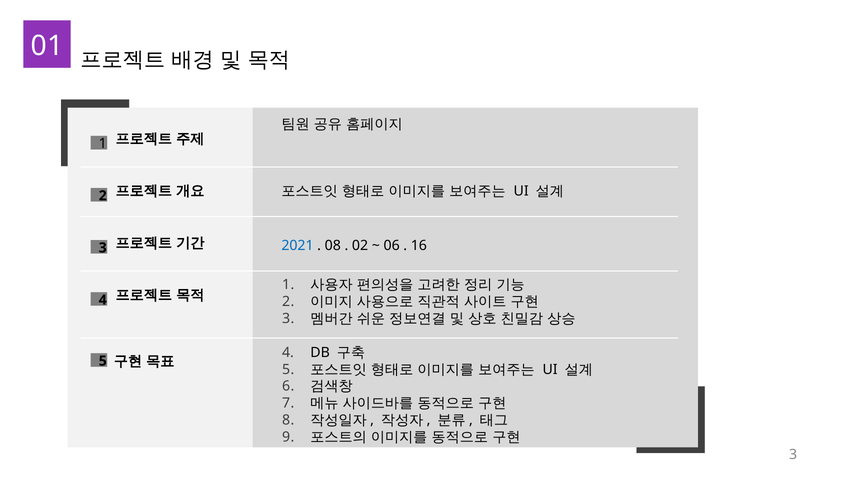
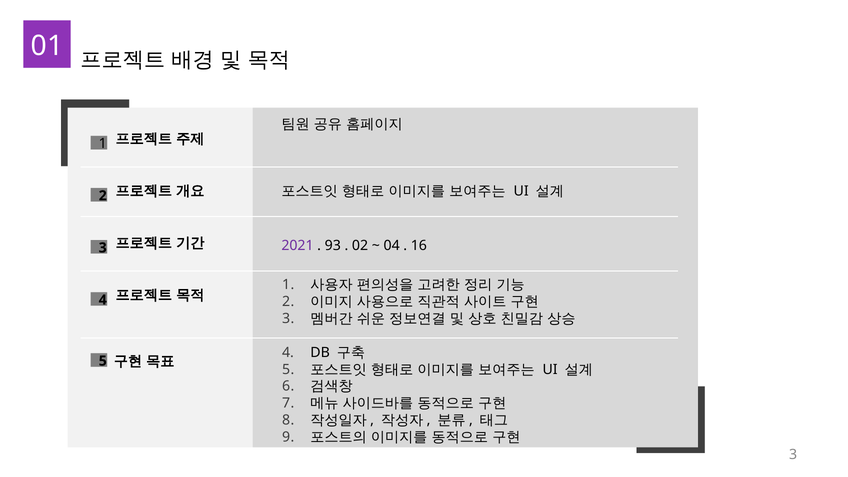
2021 colour: blue -> purple (298, 246)
08: 08 -> 93 (333, 246)
06: 06 -> 04 (392, 246)
